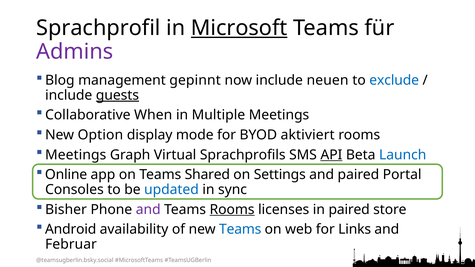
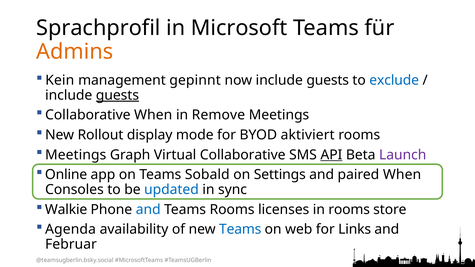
Microsoft underline: present -> none (239, 28)
Admins colour: purple -> orange (75, 52)
Blog: Blog -> Kein (60, 80)
now include neuen: neuen -> guests (328, 80)
Multiple: Multiple -> Remove (218, 115)
Option: Option -> Rollout (100, 135)
Virtual Sprachprofils: Sprachprofils -> Collaborative (243, 155)
Launch colour: blue -> purple (403, 155)
Shared: Shared -> Sobald (207, 175)
paired Portal: Portal -> When (402, 175)
Bisher: Bisher -> Walkie (66, 210)
and colour: purple -> blue (148, 210)
Rooms underline: present -> none (232, 210)
in paired: paired -> rooms (349, 210)
Android: Android -> Agenda (71, 229)
